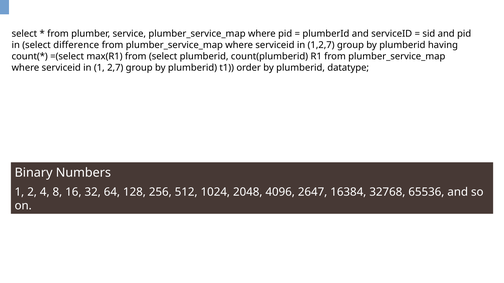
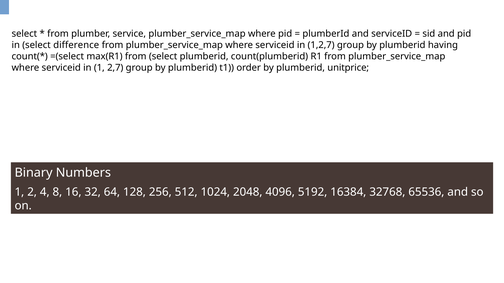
datatype: datatype -> unitprice (348, 68)
2647: 2647 -> 5192 (313, 192)
